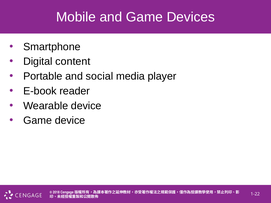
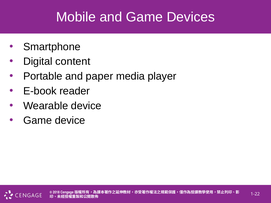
social: social -> paper (99, 76)
